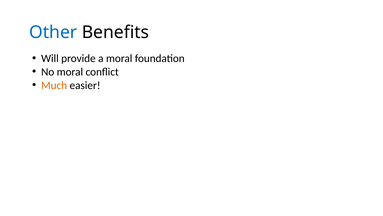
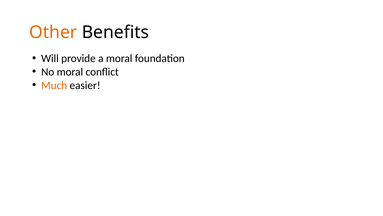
Other colour: blue -> orange (53, 32)
